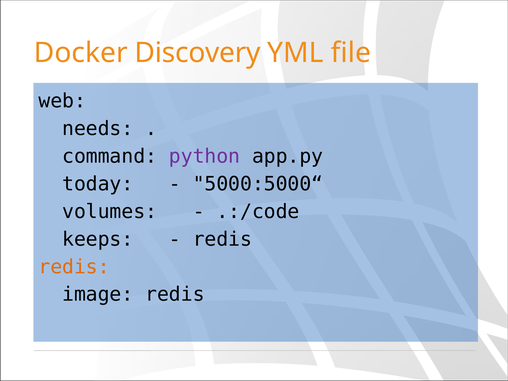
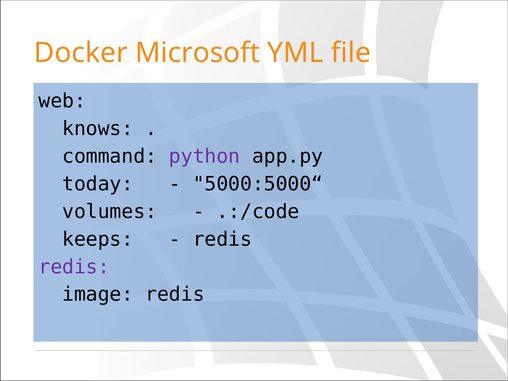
Discovery: Discovery -> Microsoft (198, 53)
needs: needs -> knows (98, 129)
redis colour: orange -> purple (74, 267)
